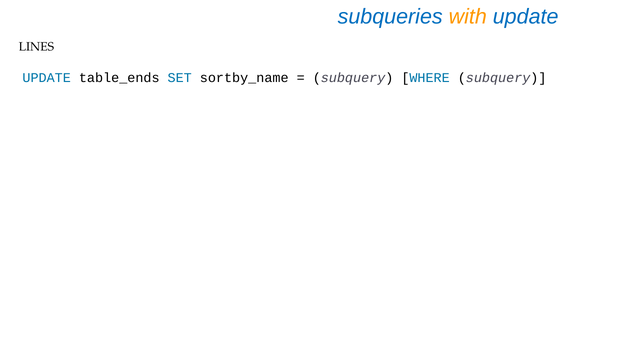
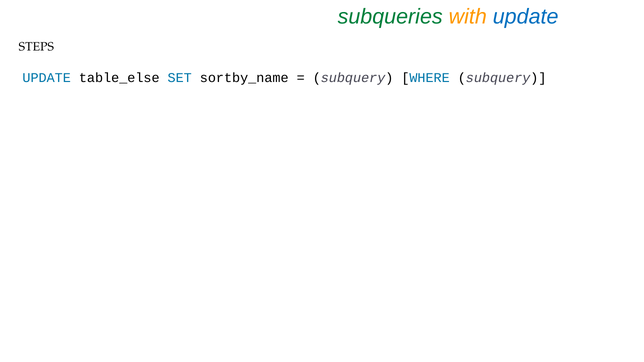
subqueries colour: blue -> green (390, 17)
LINES: LINES -> STEPS (36, 47)
table_ends: table_ends -> table_else (119, 78)
